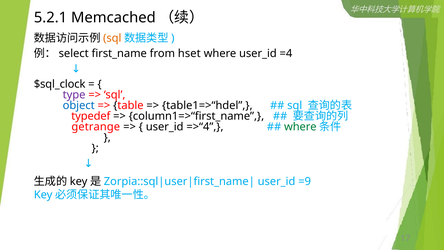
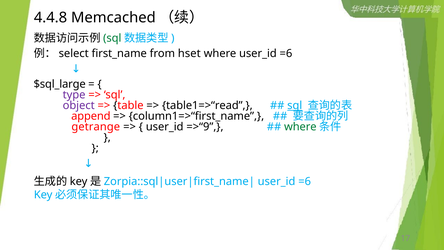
5.2.1: 5.2.1 -> 4.4.8 (51, 18)
sql colour: orange -> green (112, 38)
where user_id =4: =4 -> =6 (286, 54)
$sql_clock: $sql_clock -> $sql_large (60, 84)
object colour: blue -> purple (79, 105)
table1=>“hdel: table1=>“hdel -> table1=>“read (207, 105)
sql underline: none -> present (295, 105)
typedef: typedef -> append (91, 116)
=>“4: =>“4 -> =>“9 (205, 127)
=9: =9 -> =6 (305, 181)
